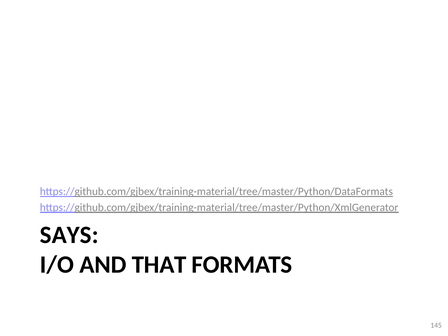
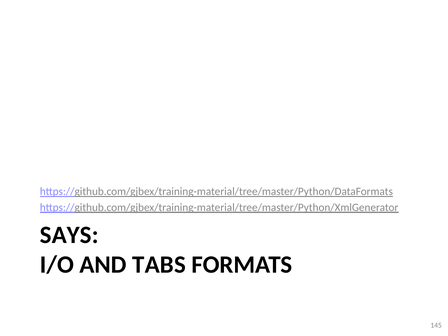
THAT: THAT -> TABS (159, 265)
